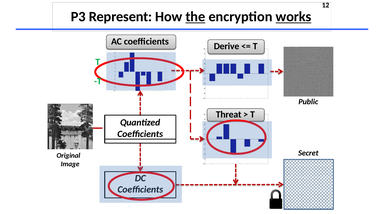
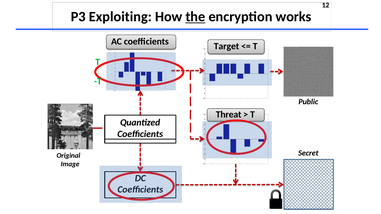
Represent: Represent -> Exploiting (120, 17)
works underline: present -> none (294, 17)
Derive: Derive -> Target (226, 46)
